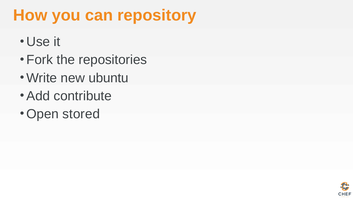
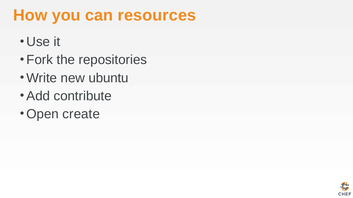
repository: repository -> resources (157, 15)
stored: stored -> create (81, 114)
